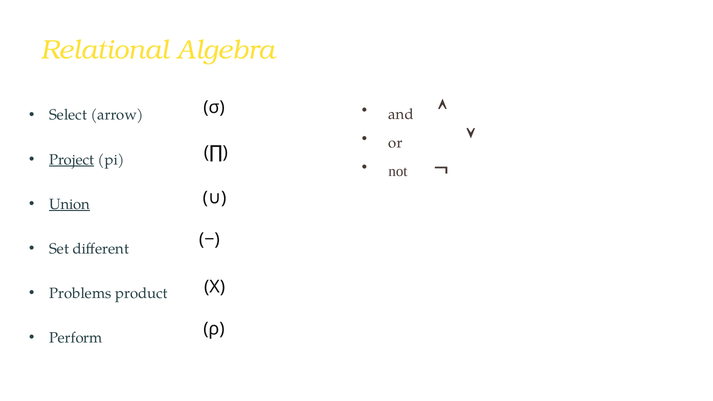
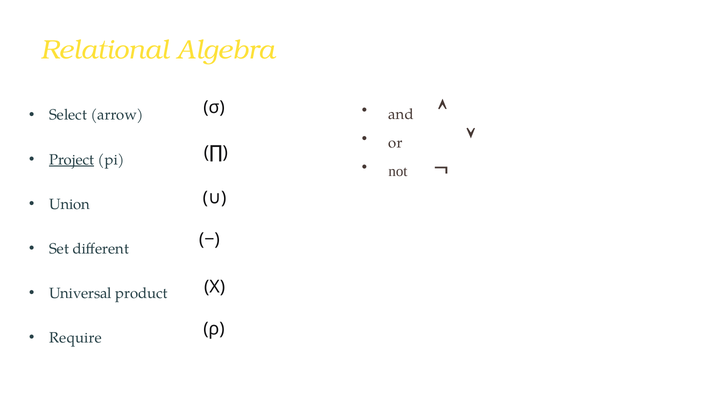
Union underline: present -> none (70, 204)
Problems: Problems -> Universal (80, 293)
Perform: Perform -> Require (76, 338)
